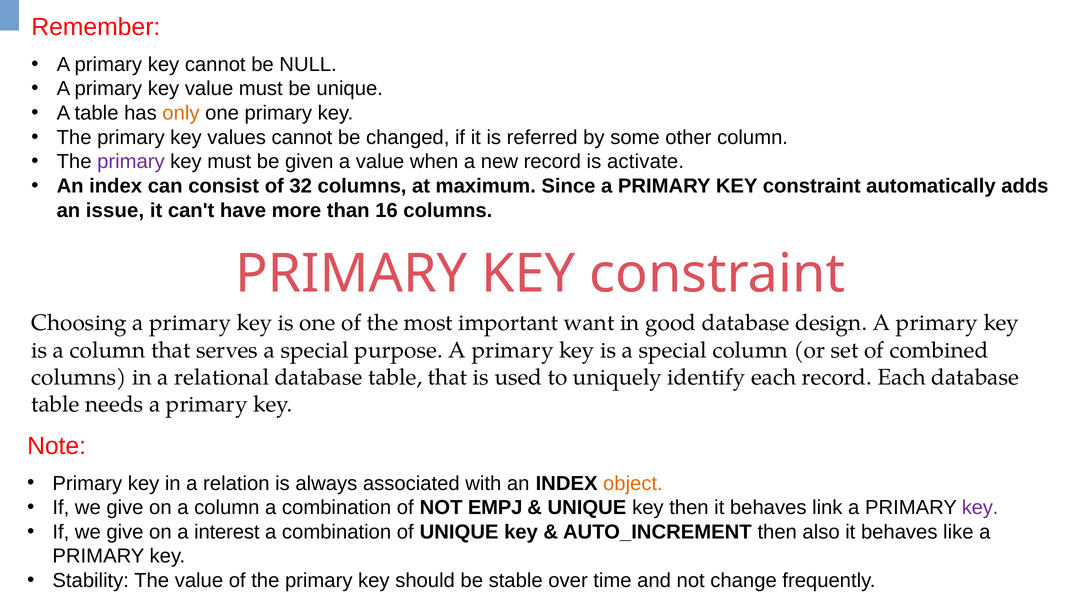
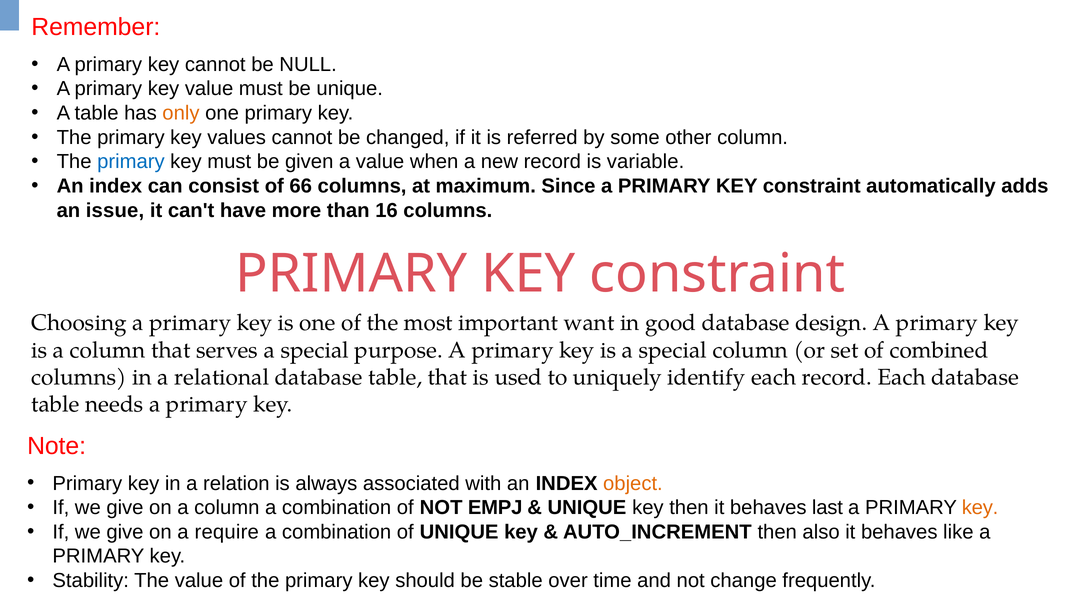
primary colour: purple -> blue (131, 162)
activate: activate -> variable (646, 162)
32: 32 -> 66 (301, 186)
link: link -> last (827, 508)
key colour: purple -> orange (980, 508)
interest: interest -> require (227, 532)
